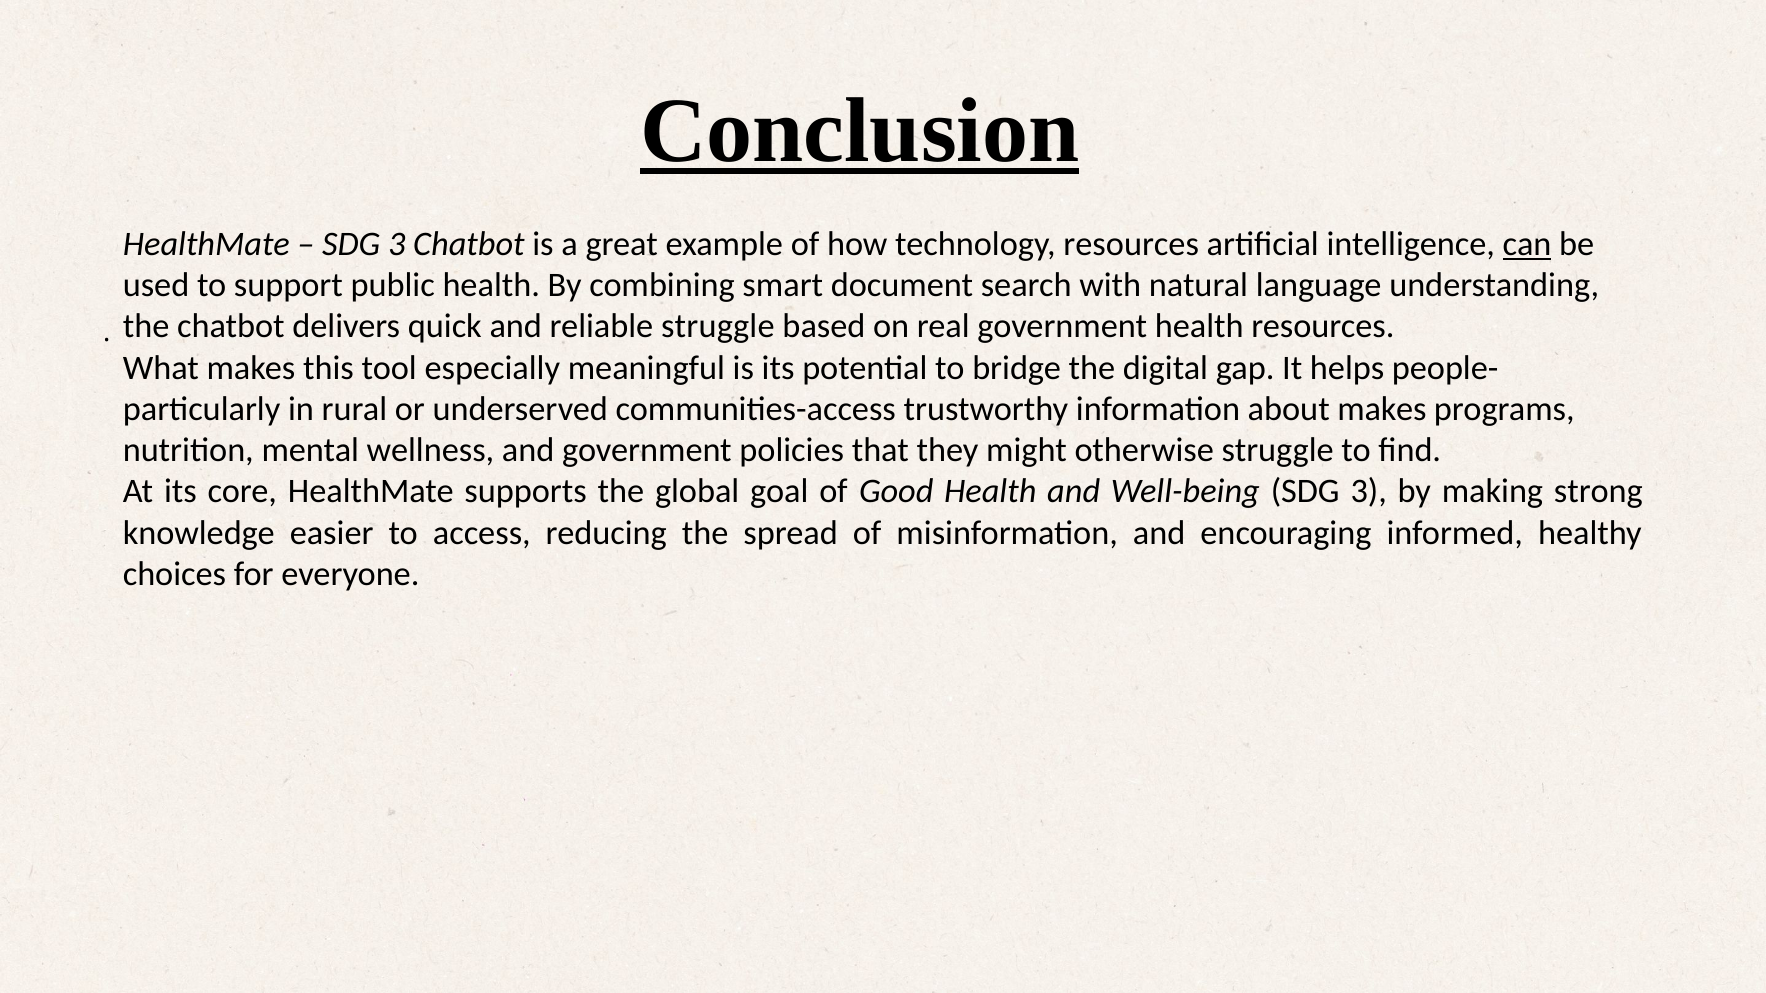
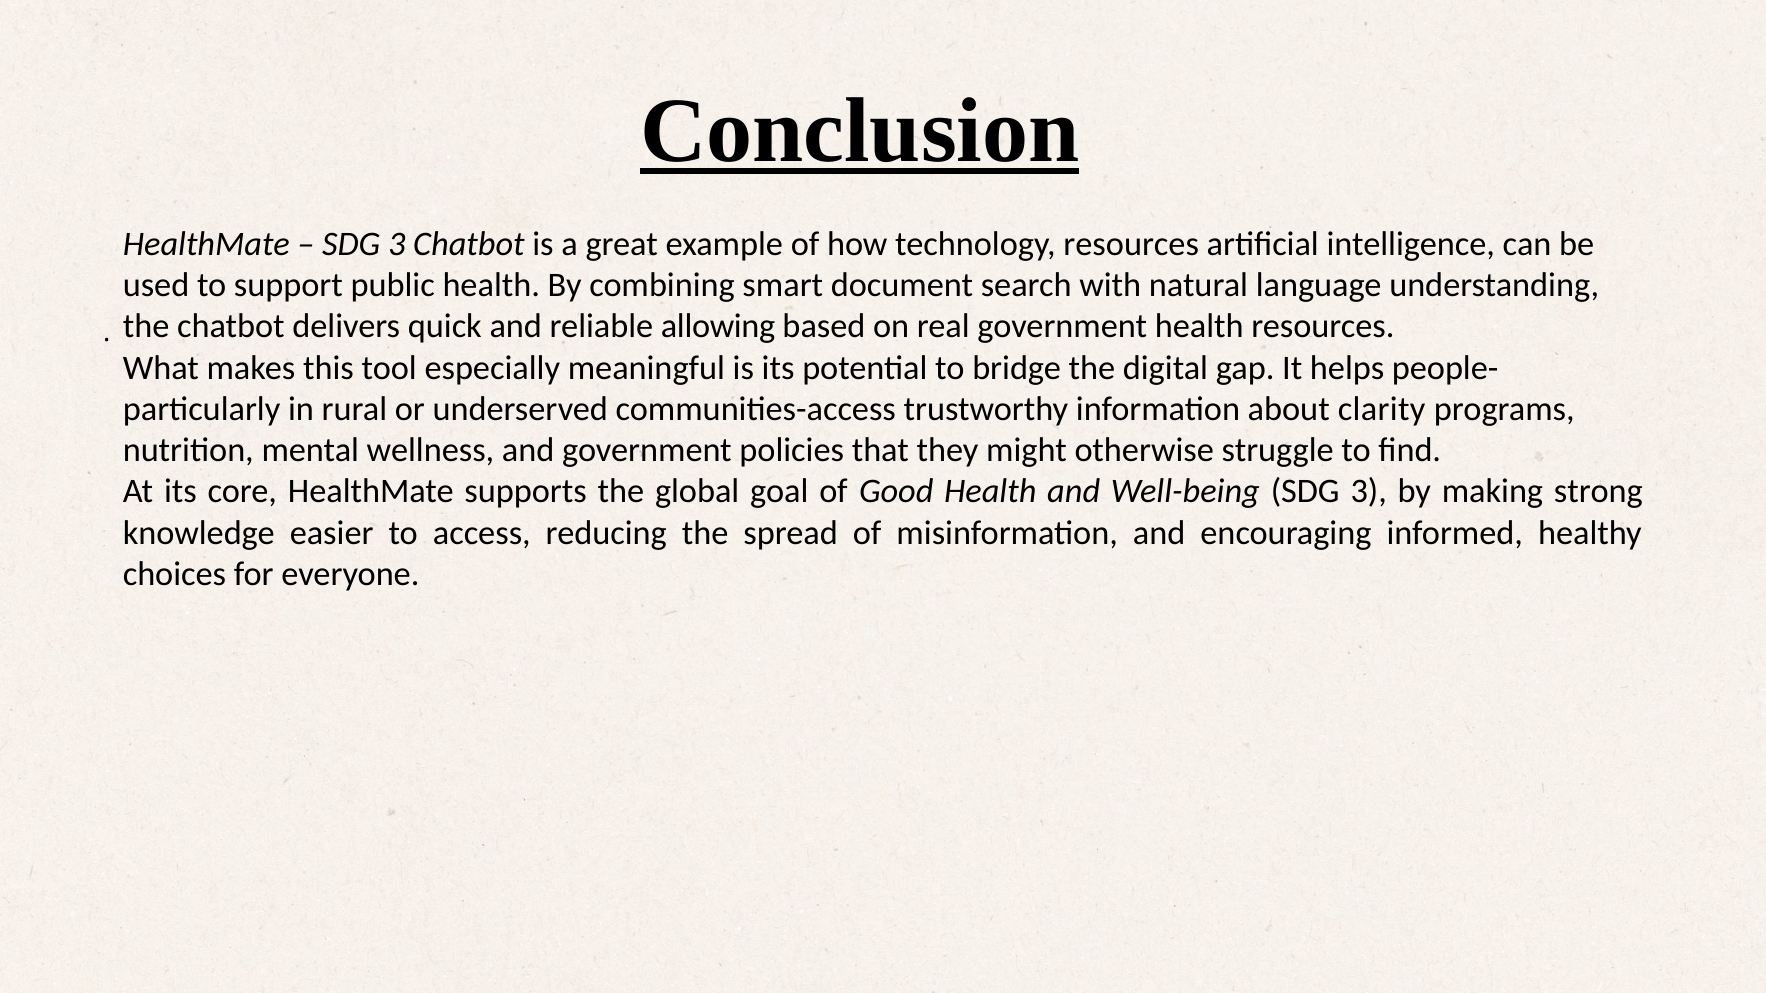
can underline: present -> none (1527, 244)
reliable struggle: struggle -> allowing (718, 327)
about makes: makes -> clarity (1382, 409)
